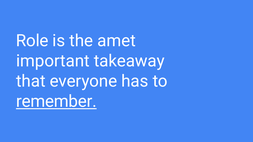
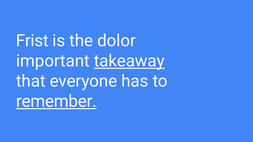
Role: Role -> Frist (32, 41)
amet: amet -> dolor (117, 41)
takeaway underline: none -> present (129, 61)
